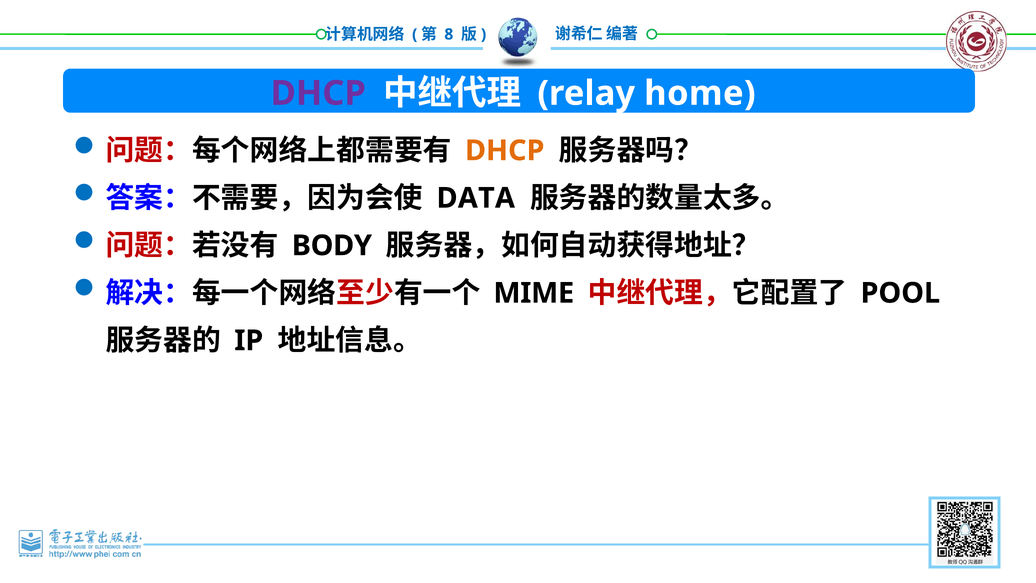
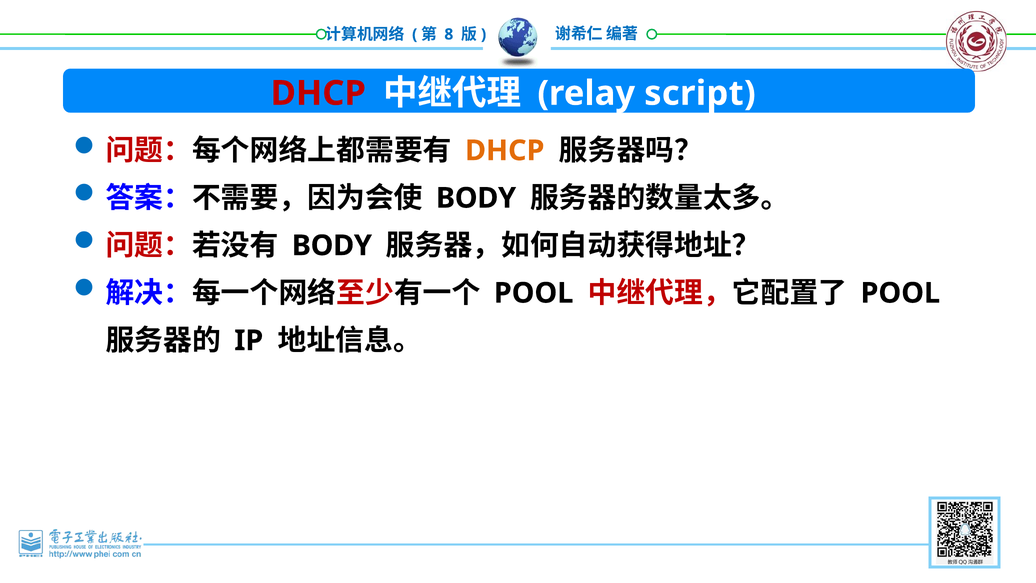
DHCP colour: purple -> red (318, 93)
home: home -> script (700, 93)
DATA: DATA -> BODY (476, 198)
MIME: MIME -> POOL (534, 293)
